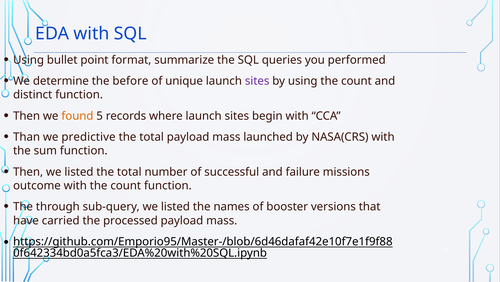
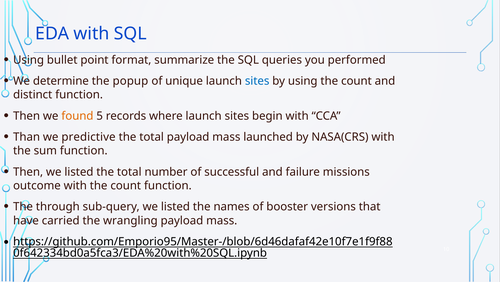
before: before -> popup (130, 81)
sites colour: purple -> blue (257, 81)
processed: processed -> wrangling (130, 220)
